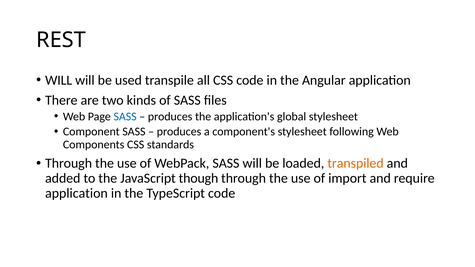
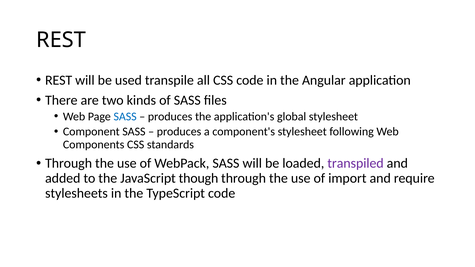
WILL: WILL -> REST (59, 80)
transpiled colour: orange -> purple (356, 163)
application: application -> stylesheets (76, 193)
